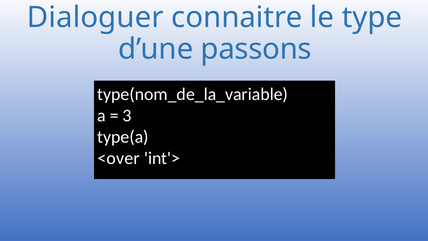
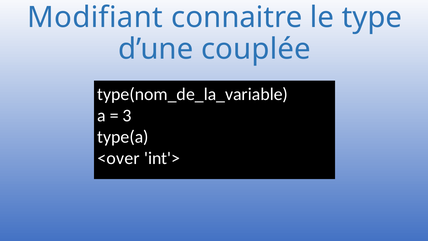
Dialoguer: Dialoguer -> Modifiant (95, 17)
passons: passons -> couplée (256, 49)
